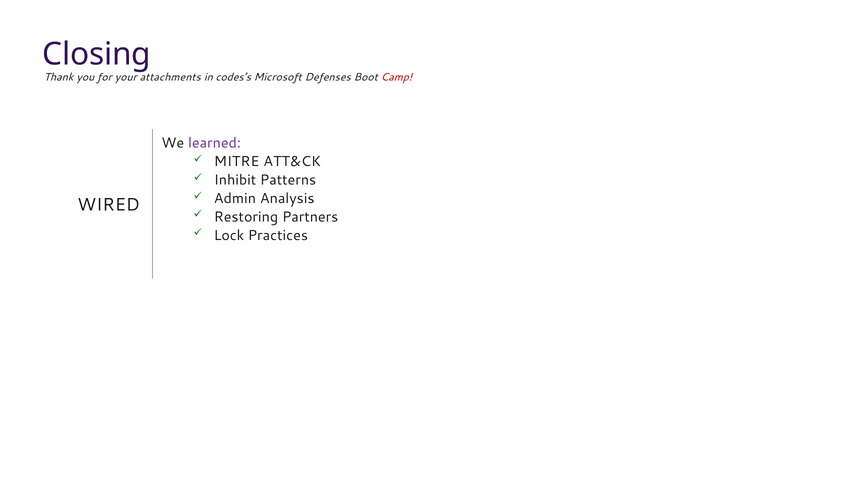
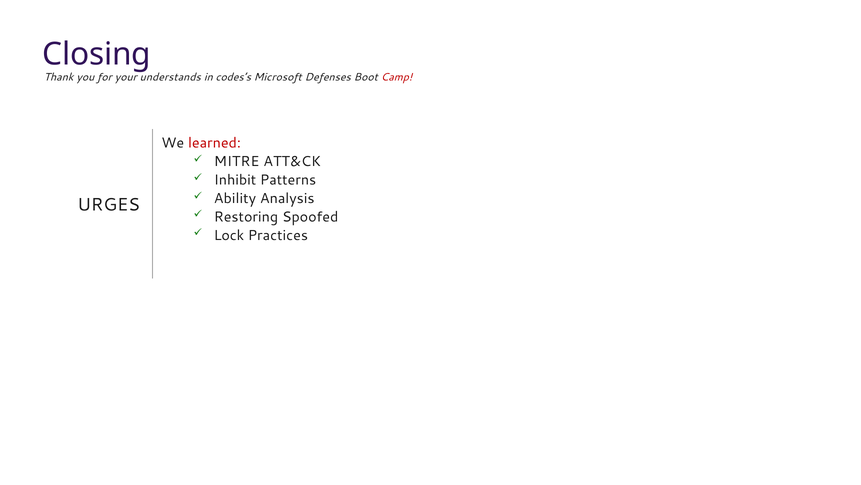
attachments: attachments -> understands (170, 77)
learned colour: purple -> red (214, 143)
Admin: Admin -> Ability (235, 198)
WIRED: WIRED -> URGES (109, 205)
Partners: Partners -> Spoofed (310, 217)
